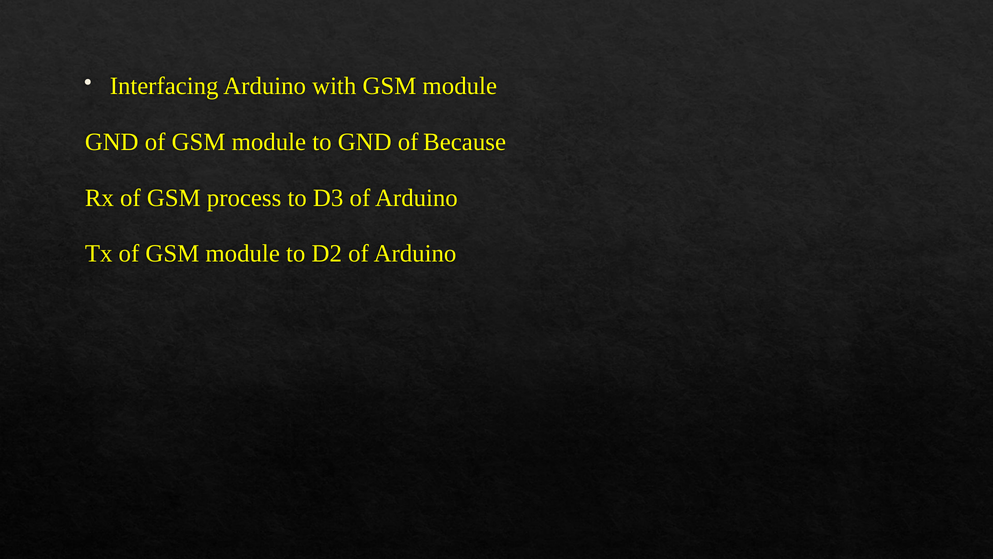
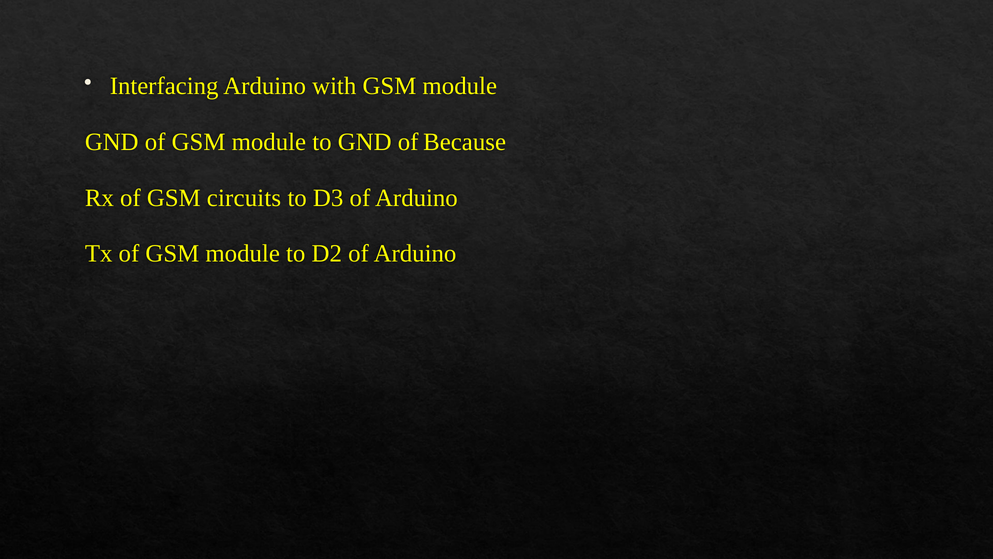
process: process -> circuits (244, 198)
